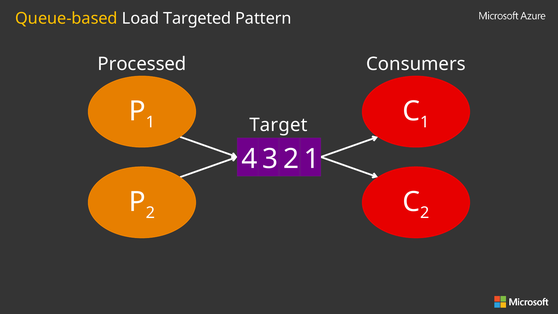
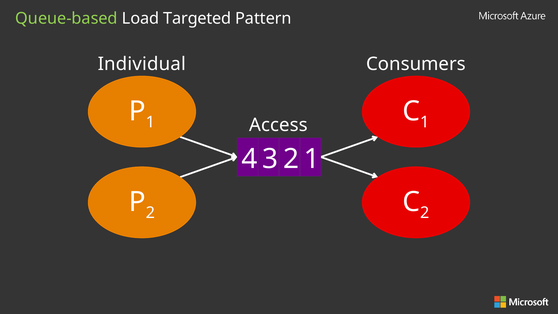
Queue-based colour: yellow -> light green (66, 18)
Processed: Processed -> Individual (142, 64)
Target: Target -> Access (278, 125)
